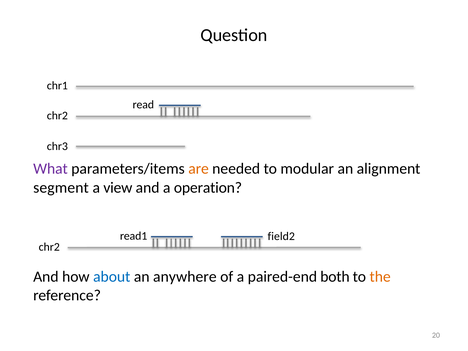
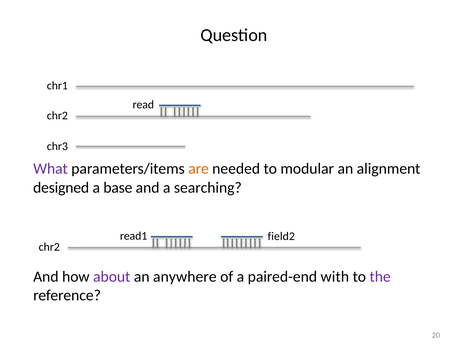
segment: segment -> designed (61, 188)
view: view -> base (118, 188)
operation: operation -> searching (208, 188)
about colour: blue -> purple (112, 277)
both: both -> with (335, 277)
the colour: orange -> purple (380, 277)
